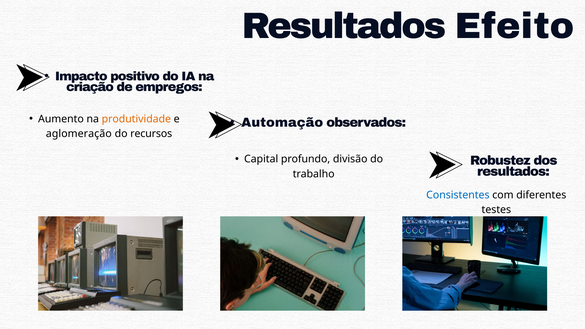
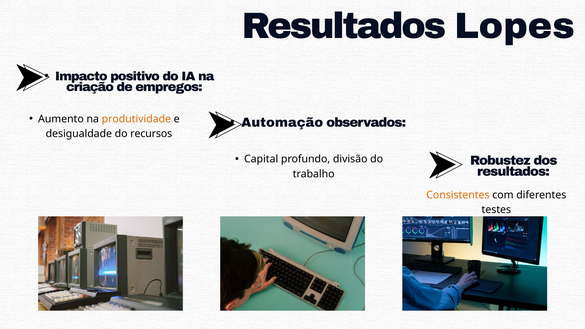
Efeito: Efeito -> Lopes (515, 26)
aglomeração: aglomeração -> desigualdade (79, 134)
Consistentes colour: blue -> orange (458, 195)
